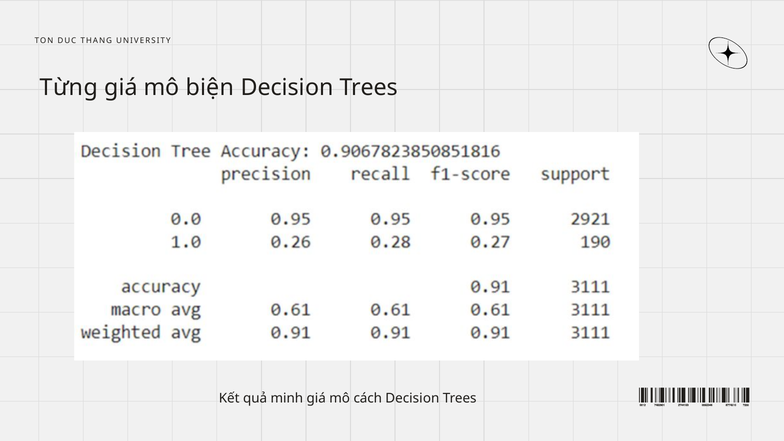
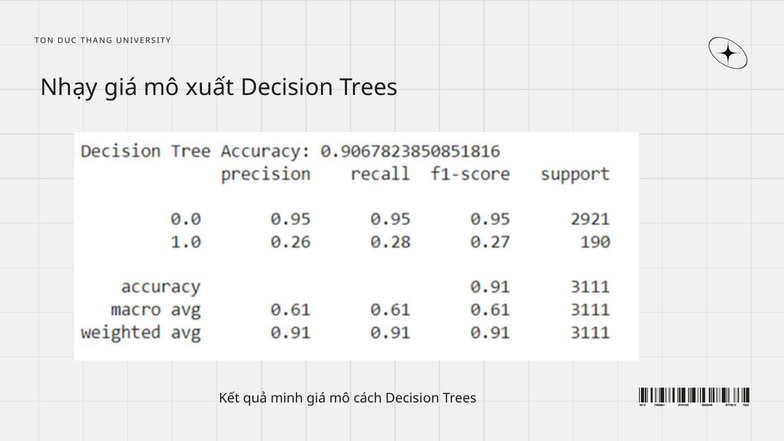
Từng: Từng -> Nhạy (69, 88)
biện: biện -> xuất (210, 88)
